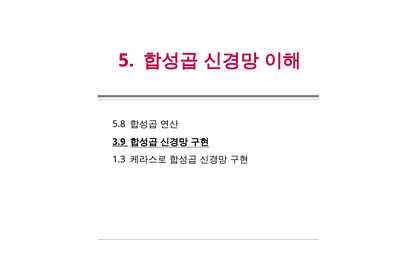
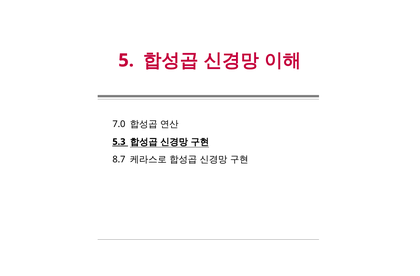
5.8: 5.8 -> 7.0 (119, 124)
3.9: 3.9 -> 5.3 (119, 142)
1.3: 1.3 -> 8.7 (119, 159)
